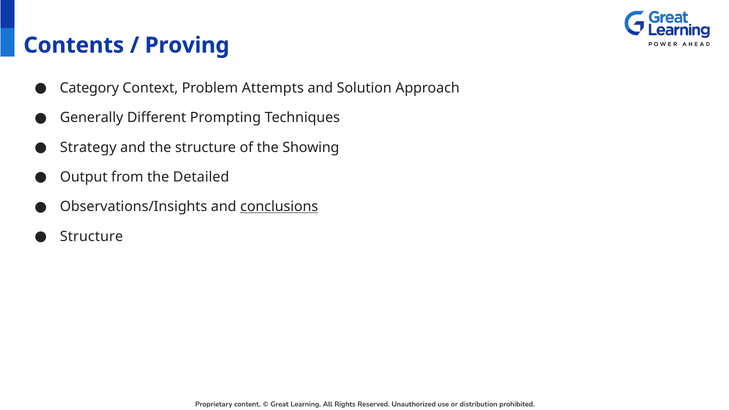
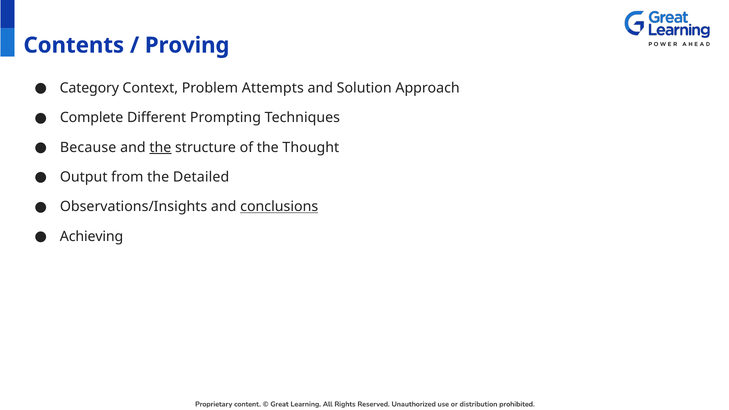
Generally: Generally -> Complete (92, 118)
Strategy: Strategy -> Because (88, 147)
the underline: none -> present (160, 147)
Showing: Showing -> Thought (311, 147)
Structure: Structure -> Achieving (92, 236)
